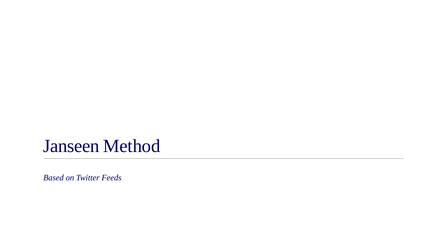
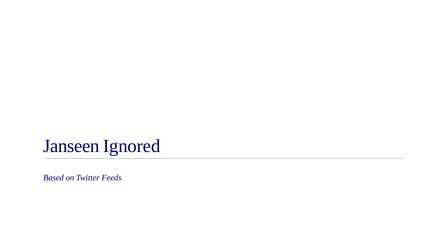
Method: Method -> Ignored (132, 146)
